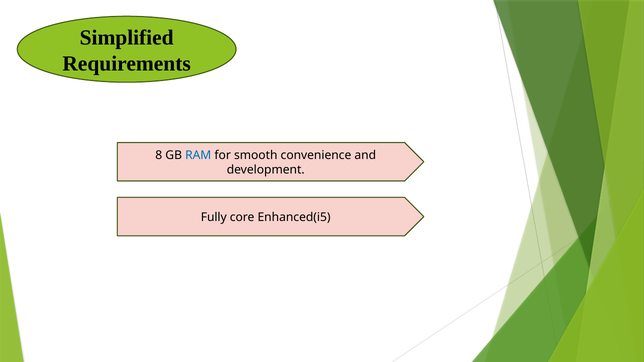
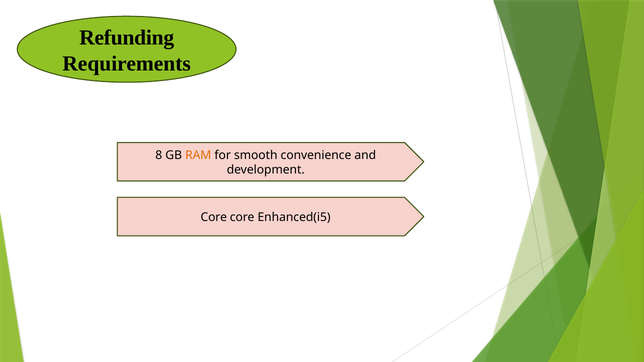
Simplified: Simplified -> Refunding (127, 38)
RAM colour: blue -> orange (198, 155)
Fully: Fully -> Core (214, 218)
